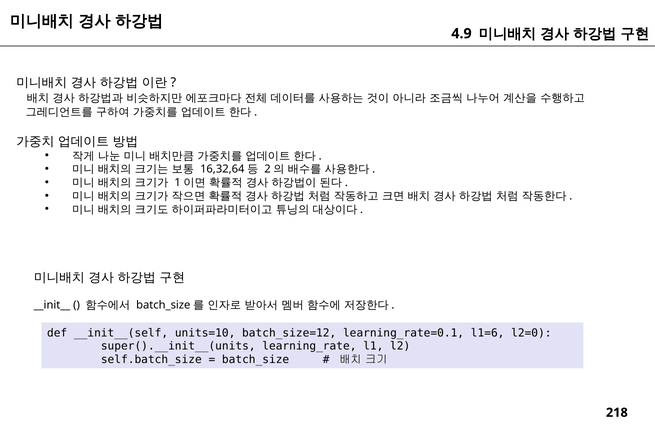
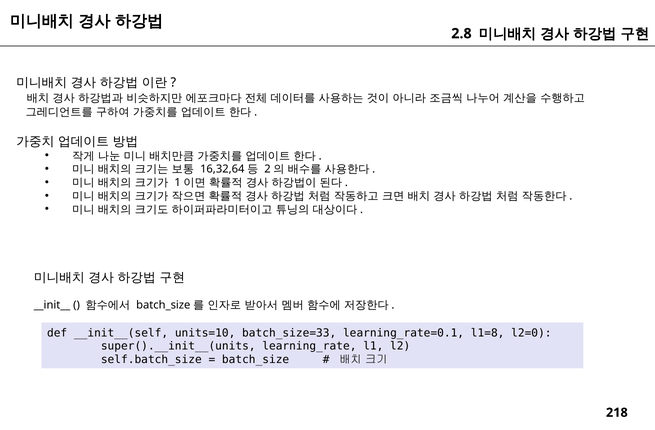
4.9: 4.9 -> 2.8 (461, 34)
batch_size=12: batch_size=12 -> batch_size=33 (289, 333)
l1=6: l1=6 -> l1=8 (488, 333)
